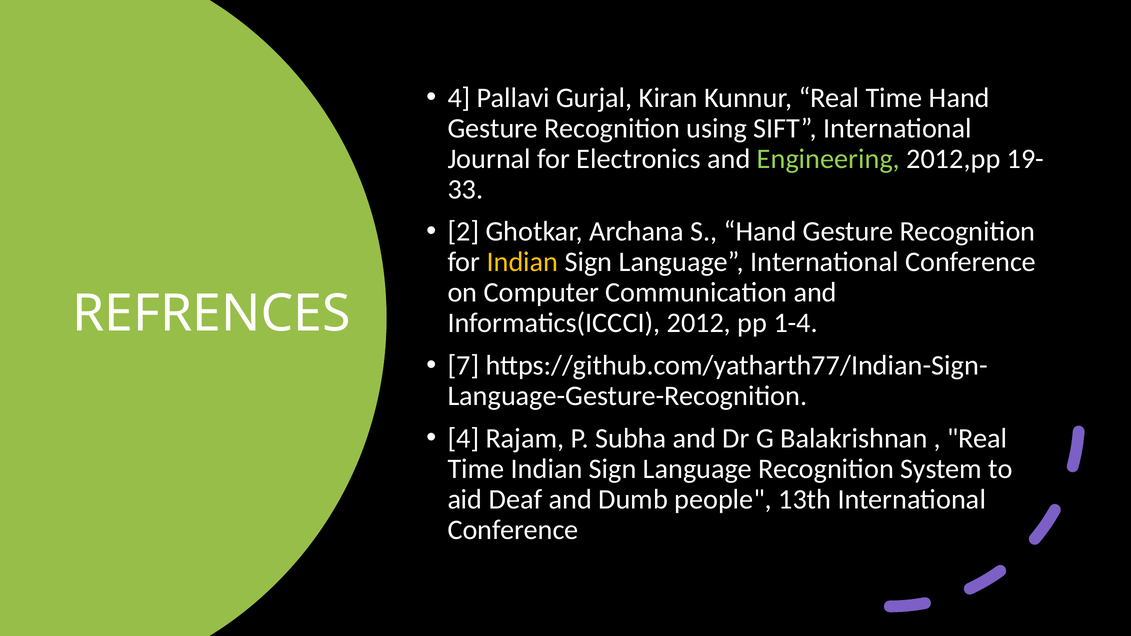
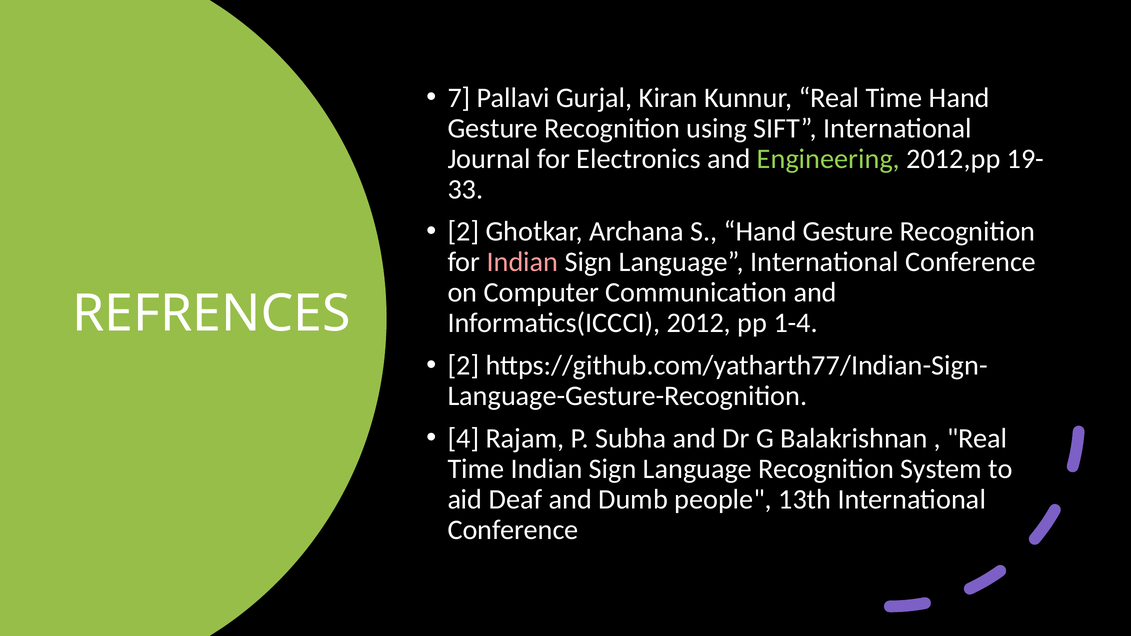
4: 4 -> 7 (459, 98)
Indian colour: yellow -> pink (523, 262)
7: 7 -> 2 (463, 365)
